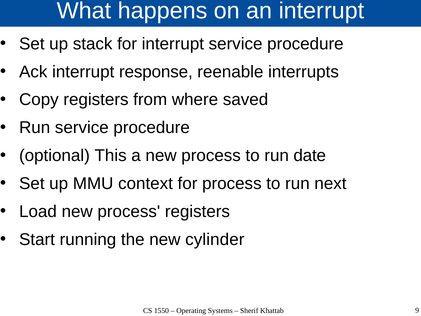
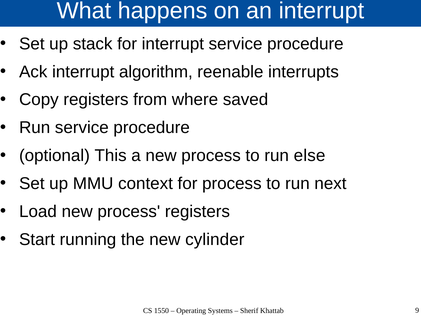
response: response -> algorithm (156, 72)
date: date -> else (310, 155)
